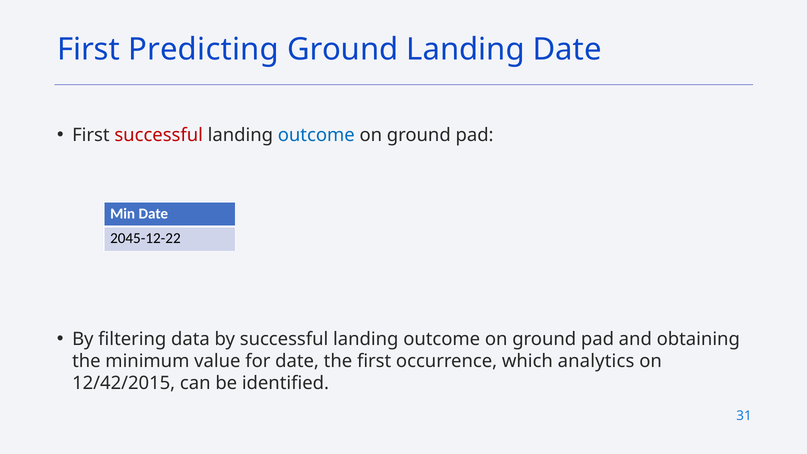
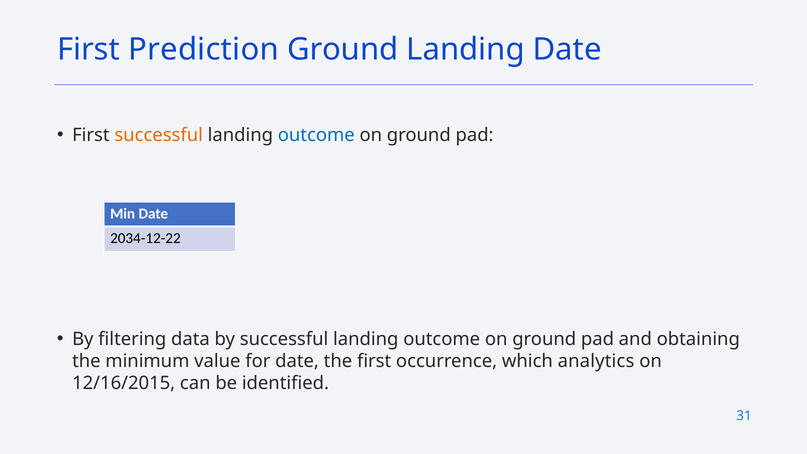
Predicting: Predicting -> Prediction (204, 49)
successful colour: red -> orange (159, 135)
2045-12-22: 2045-12-22 -> 2034-12-22 (145, 238)
12/42/2015: 12/42/2015 -> 12/16/2015 (124, 383)
